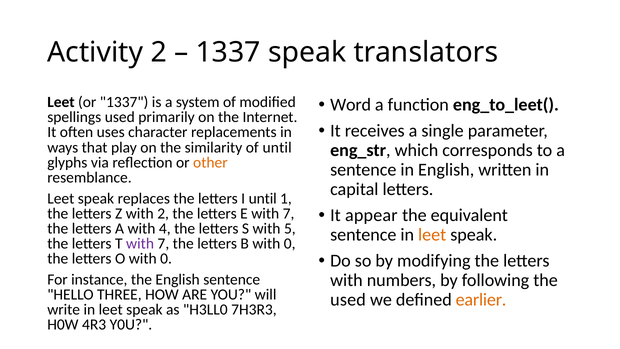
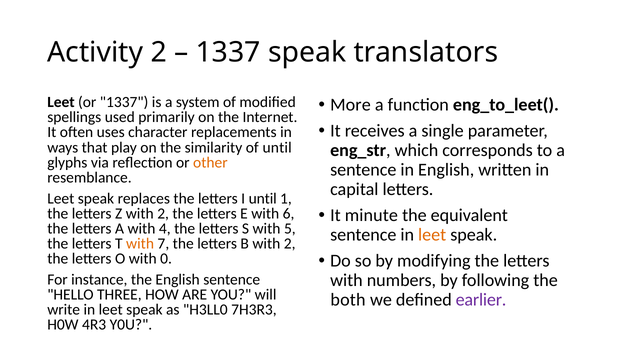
Word: Word -> More (350, 105)
appear: appear -> minute (371, 215)
E with 7: 7 -> 6 (289, 213)
with colour: purple -> orange (140, 243)
B with 0: 0 -> 2 (290, 243)
used: used -> both (348, 300)
earlier colour: orange -> purple (481, 300)
